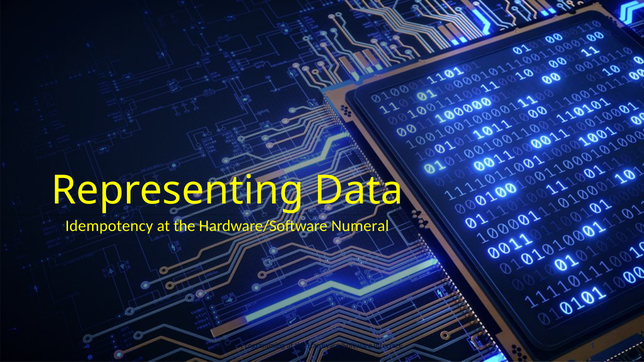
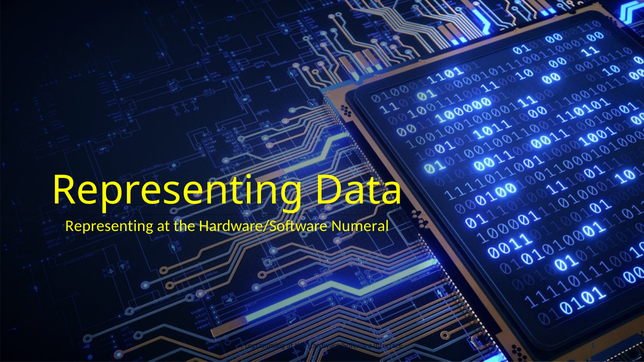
Idempotency: Idempotency -> Representing (109, 226)
